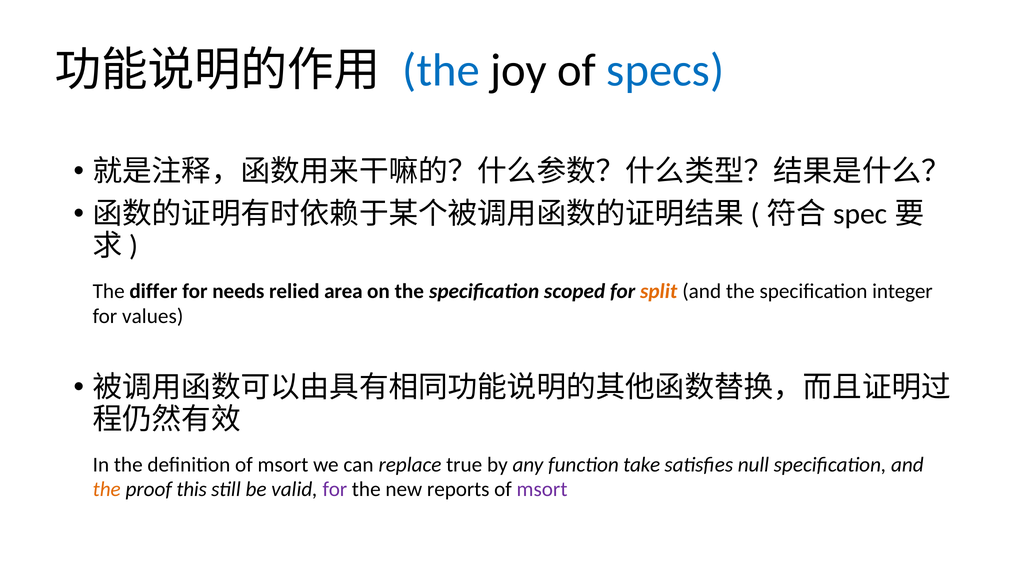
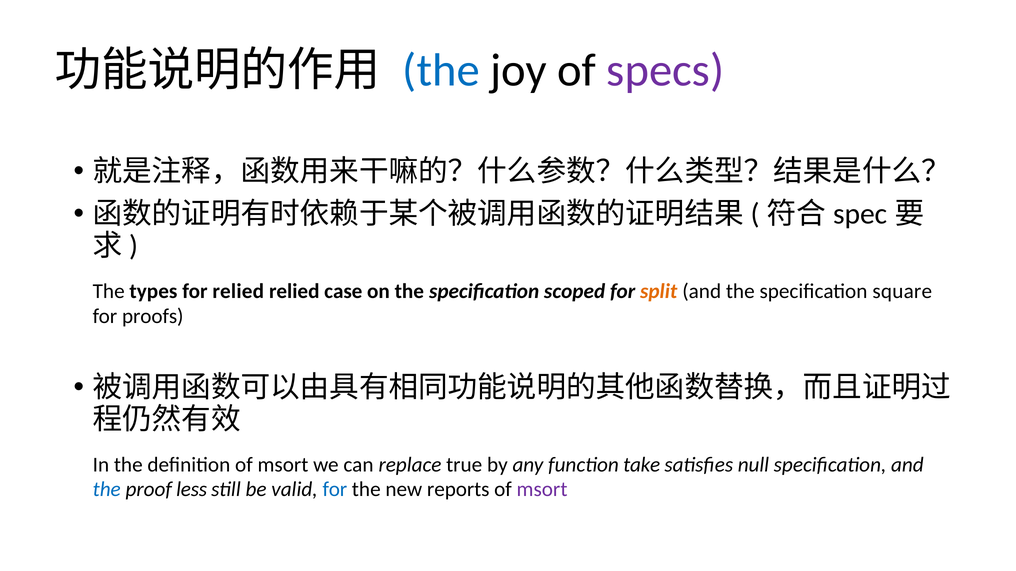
specs colour: blue -> purple (665, 70)
differ: differ -> types (153, 292)
for needs: needs -> relied (238, 292)
area: area -> case (343, 292)
integer: integer -> square (902, 292)
values: values -> proofs (153, 316)
the colour: orange -> blue (107, 490)
this: this -> less (192, 490)
for colour: purple -> blue (335, 490)
